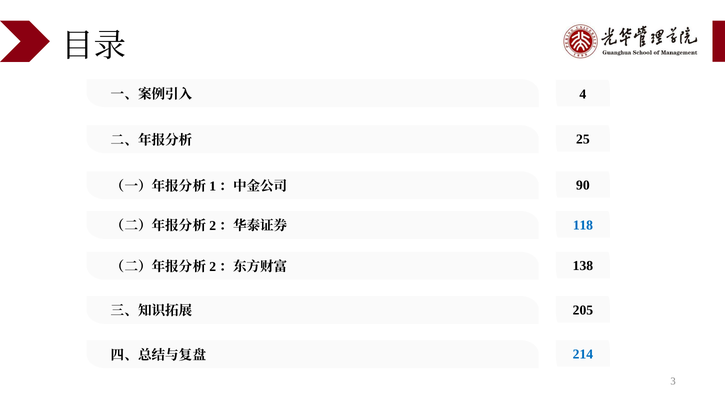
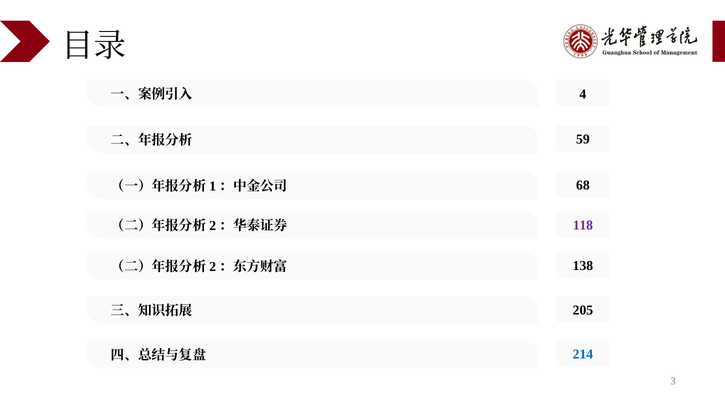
25: 25 -> 59 (583, 139)
90: 90 -> 68 (583, 185)
118 colour: blue -> purple (583, 225)
